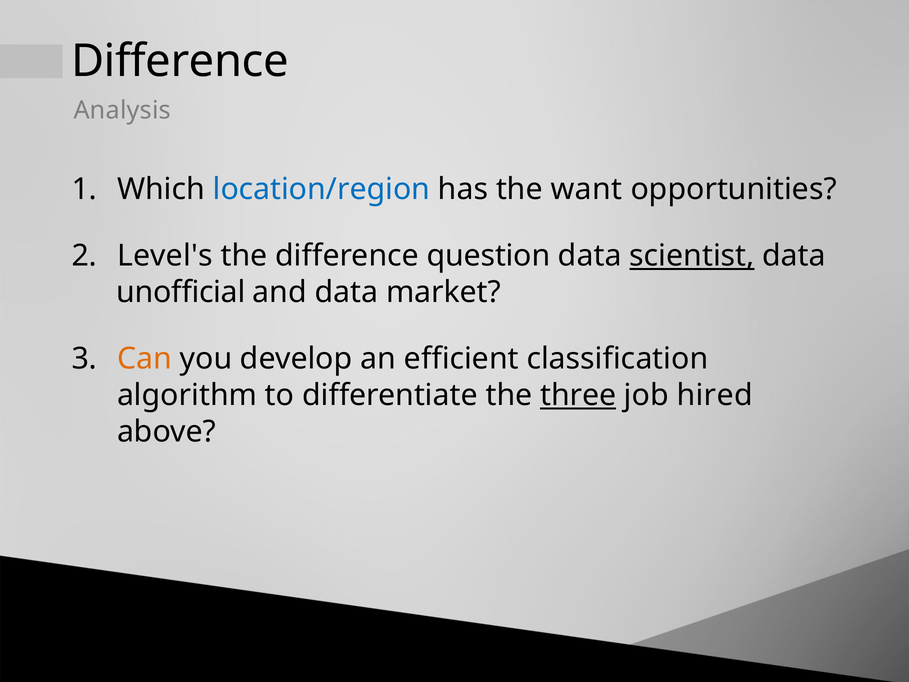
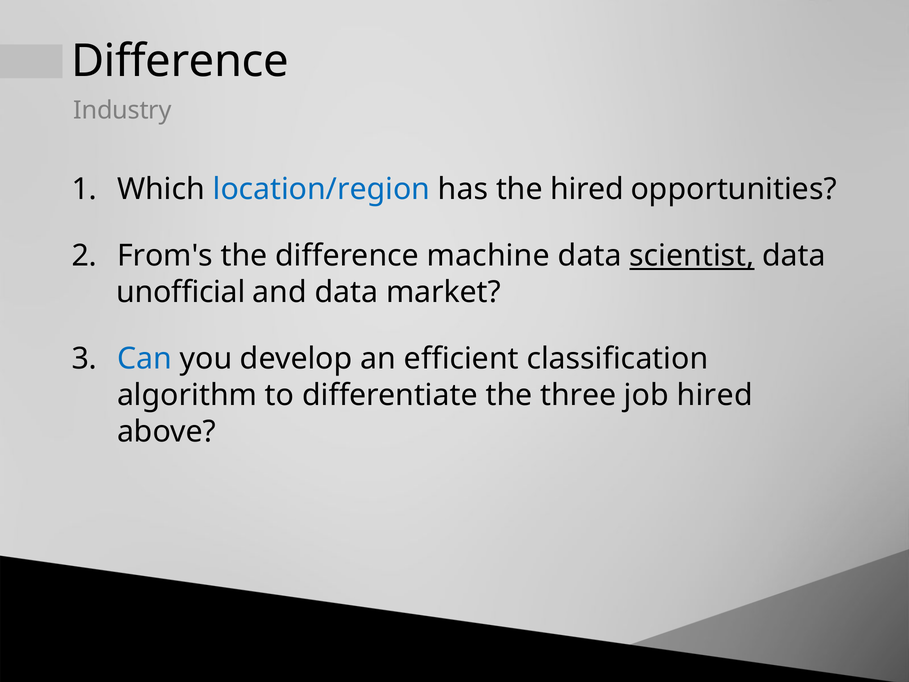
Analysis: Analysis -> Industry (122, 110)
the want: want -> hired (587, 189)
Level's: Level's -> From's (165, 256)
question: question -> machine (488, 256)
Can colour: orange -> blue (144, 359)
three underline: present -> none (578, 395)
